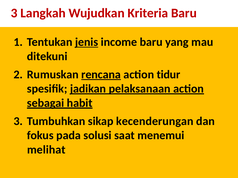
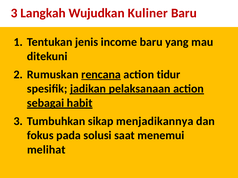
Kriteria: Kriteria -> Kuliner (148, 13)
jenis underline: present -> none (87, 42)
kecenderungan: kecenderungan -> menjadikannya (155, 122)
